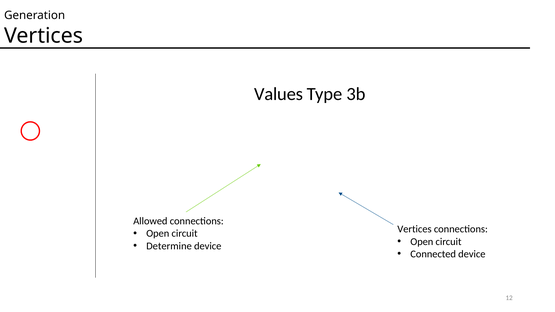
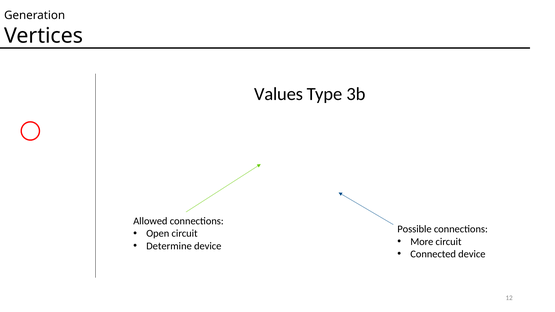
Vertices: Vertices -> Possible (415, 229)
Open: Open -> More (422, 242)
